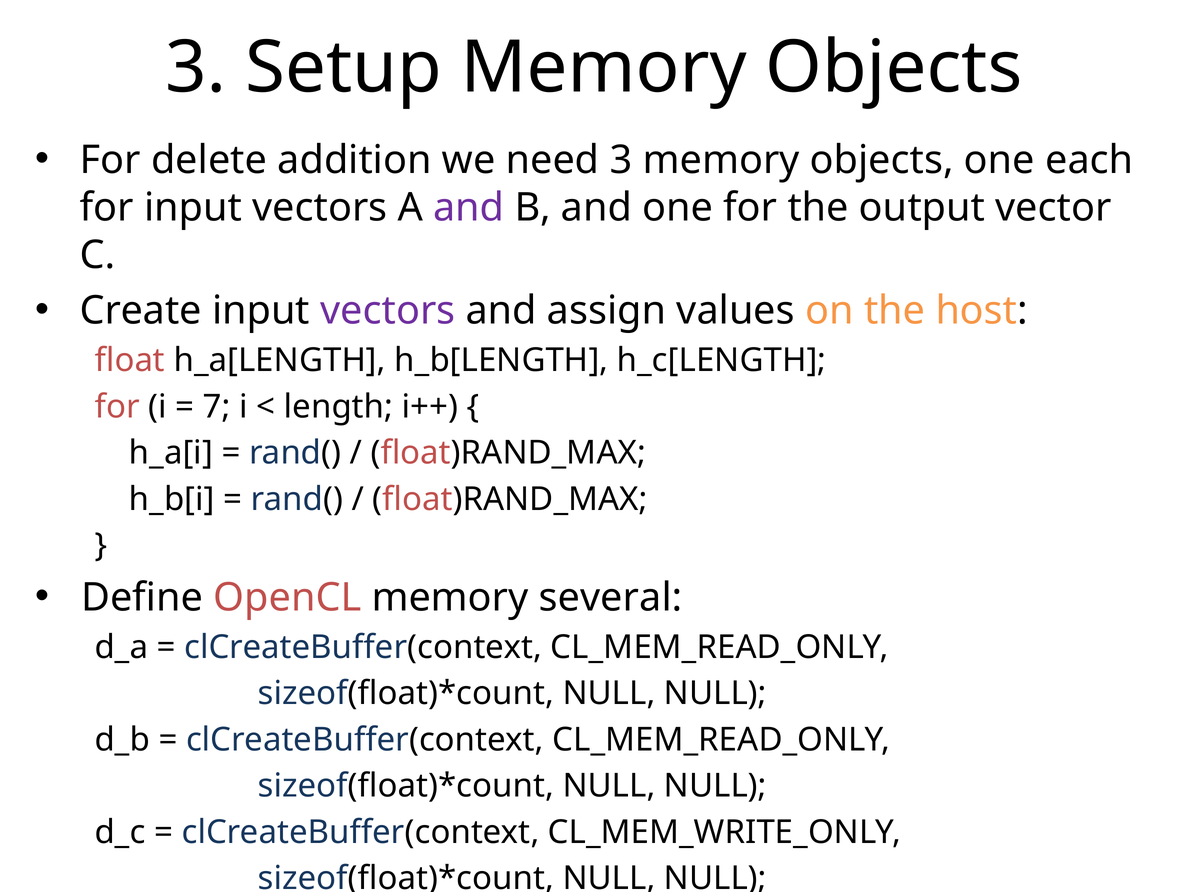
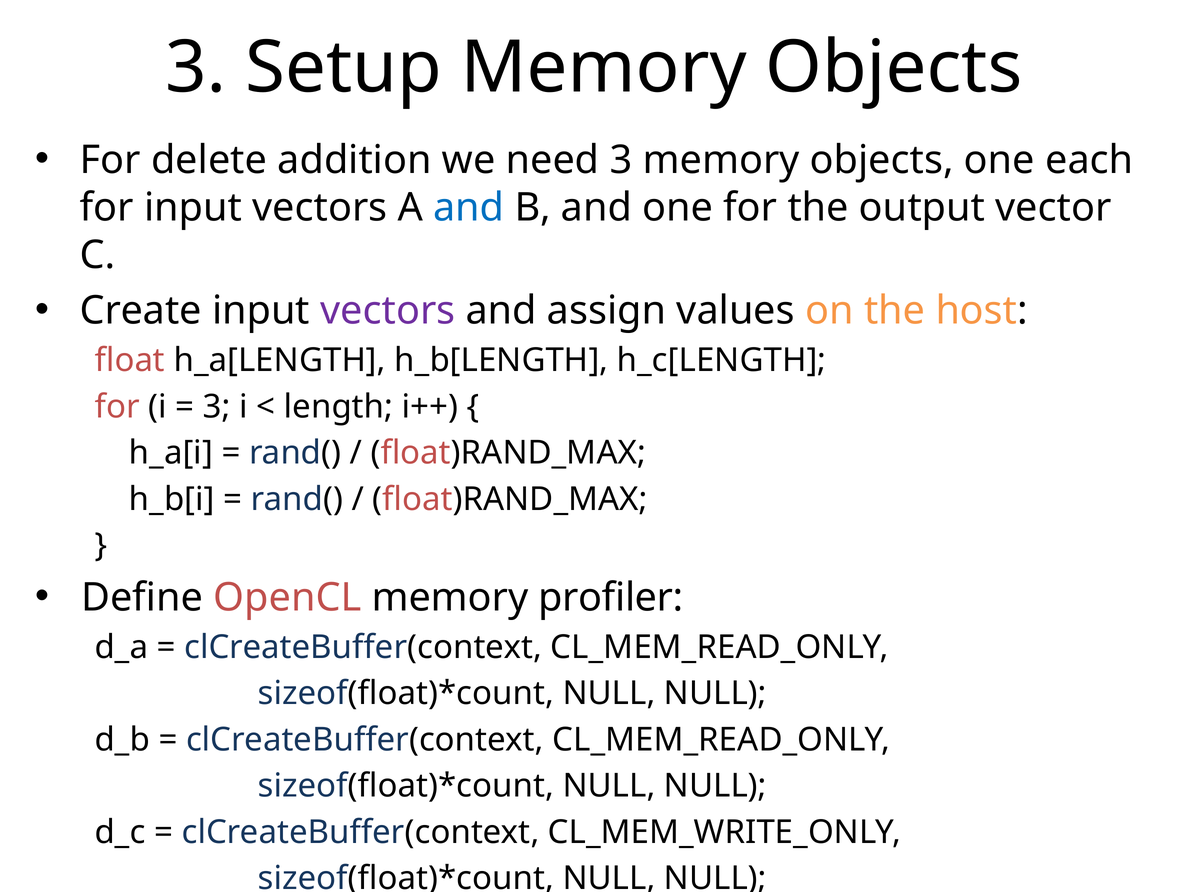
and colour: purple -> blue (469, 208)
7: 7 -> 3 (217, 407)
several: several -> profiler (611, 597)
